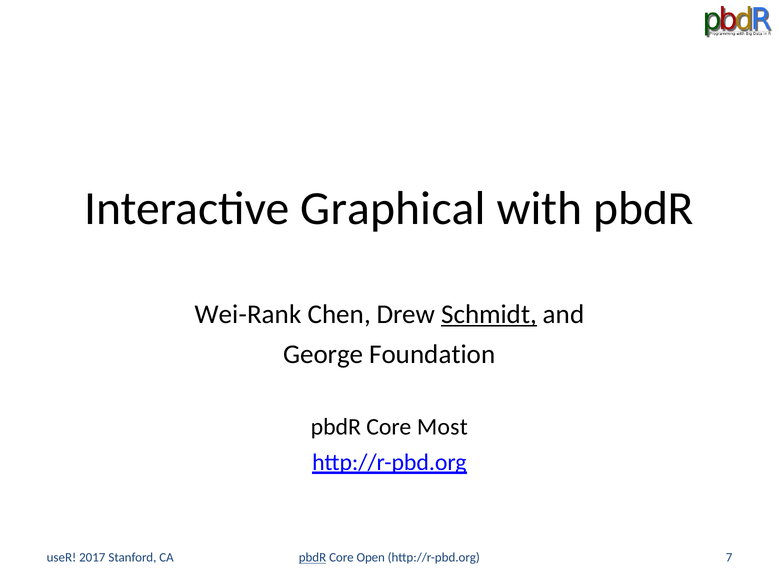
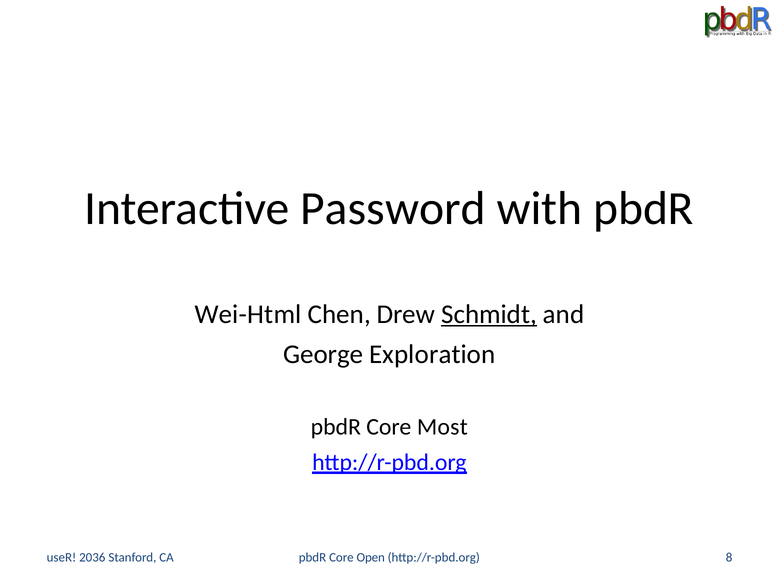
Graphical: Graphical -> Password (393, 209)
Wei-Rank: Wei-Rank -> Wei-Html (248, 314)
Foundation: Foundation -> Exploration (432, 354)
pbdR underline: present -> none (312, 558)
7: 7 -> 8 (729, 558)
2017: 2017 -> 2036 (92, 558)
